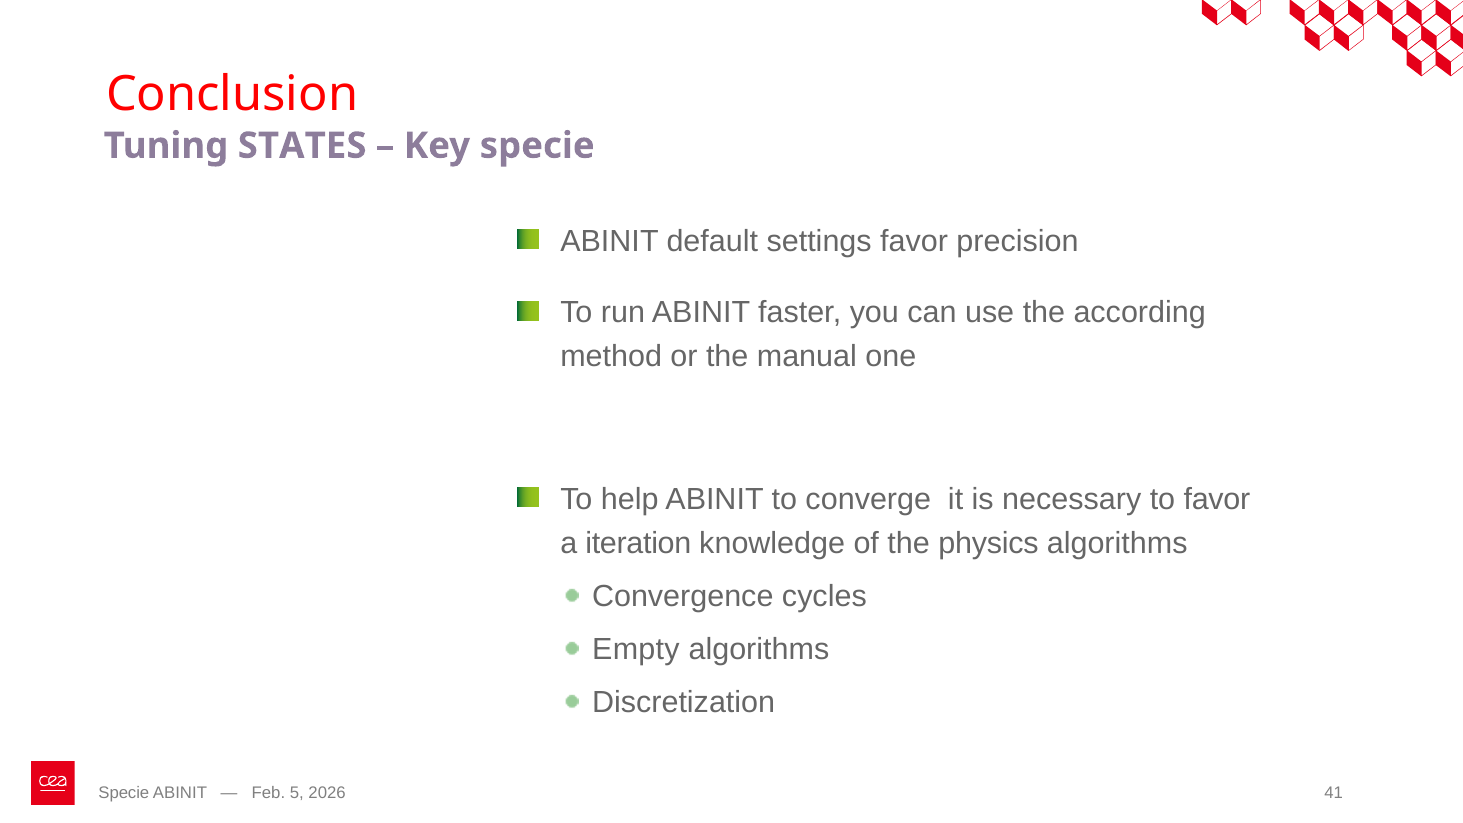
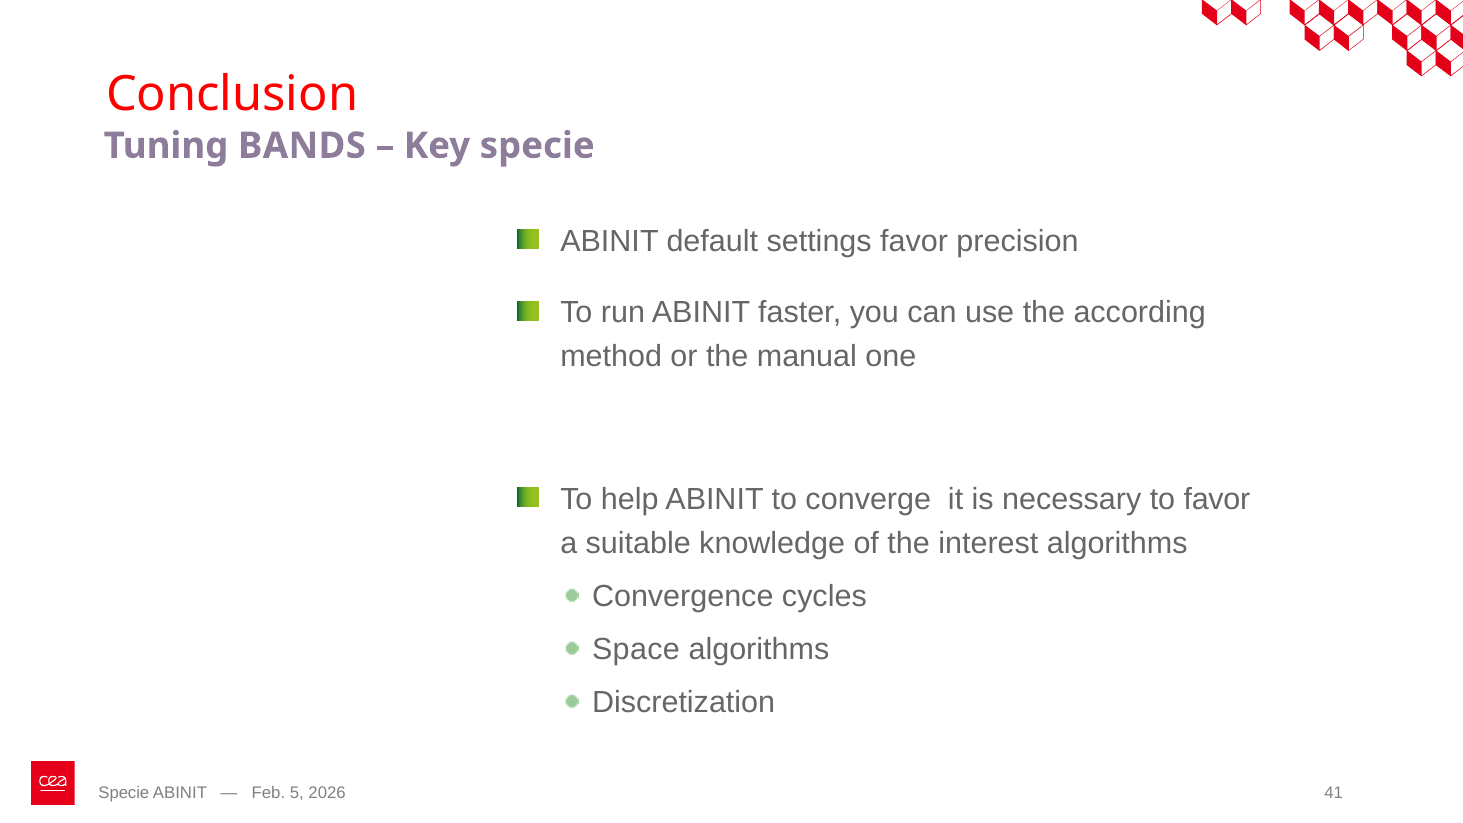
STATES: STATES -> BANDS (302, 146)
iteration: iteration -> suitable (638, 543)
physics: physics -> interest (988, 543)
Empty: Empty -> Space (636, 649)
